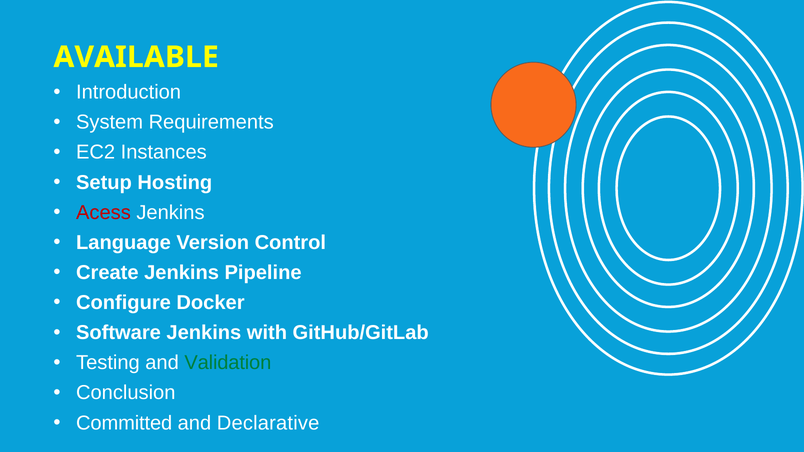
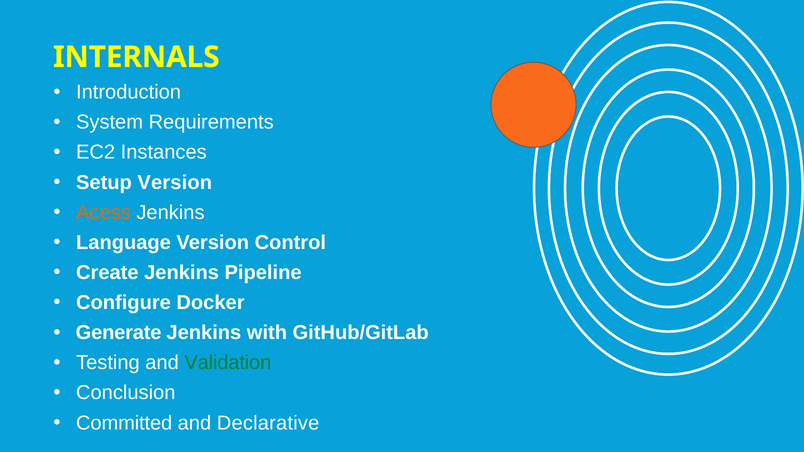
AVAILABLE: AVAILABLE -> INTERNALS (136, 57)
Setup Hosting: Hosting -> Version (175, 183)
Acess colour: red -> orange (103, 213)
Software: Software -> Generate (119, 333)
